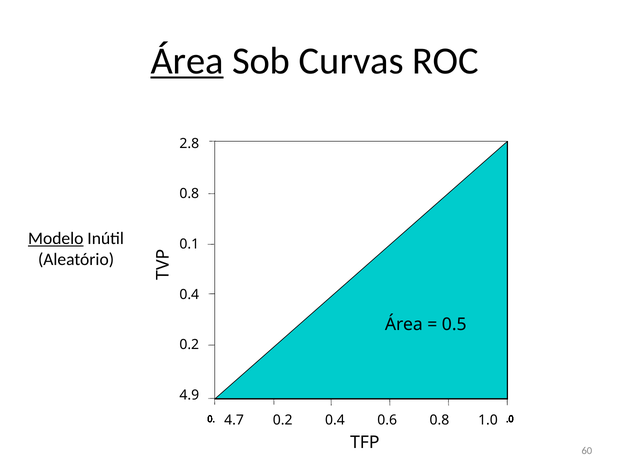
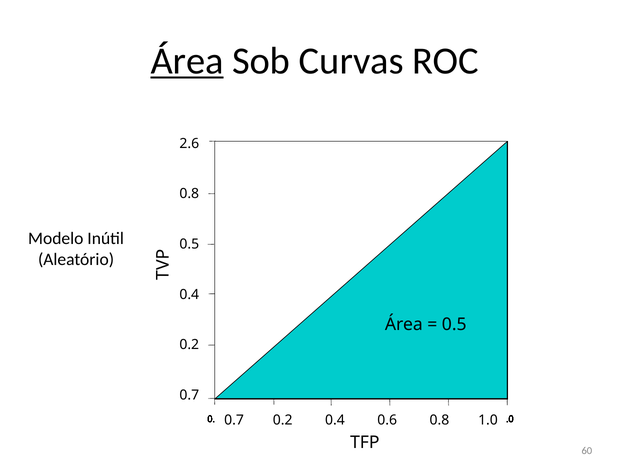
2.8: 2.8 -> 2.6 (189, 144)
Modelo underline: present -> none (56, 239)
0.1: 0.1 -> 0.5 (189, 244)
4.9: 4.9 -> 0.7 (189, 396)
4.7: 4.7 -> 0.7 (234, 421)
